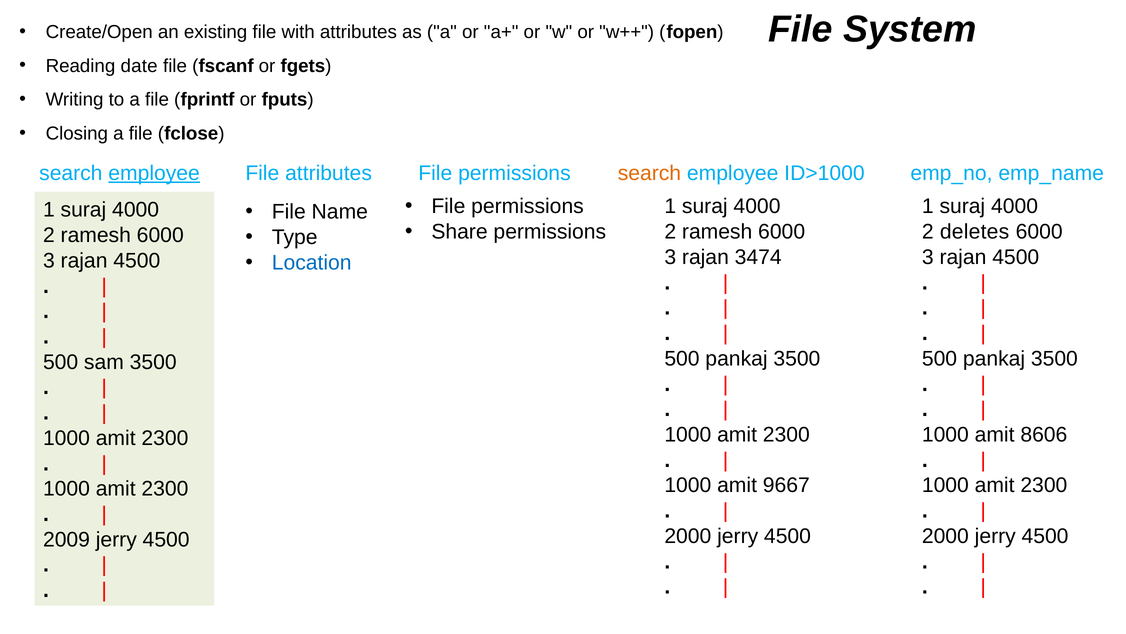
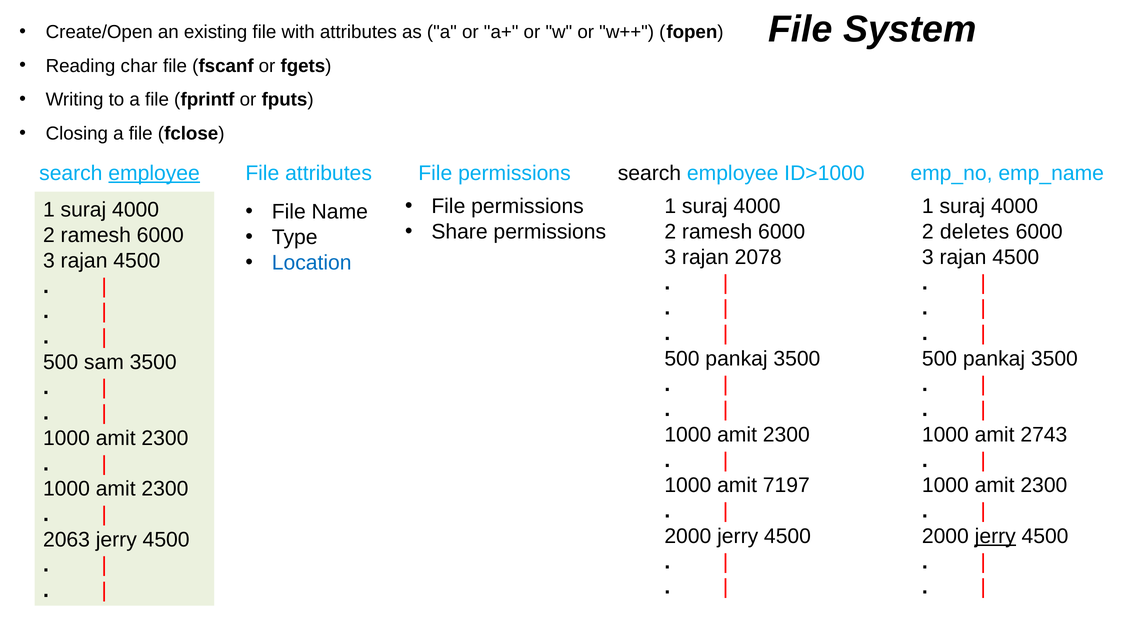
date: date -> char (139, 66)
search colour: orange -> black (649, 173)
3474: 3474 -> 2078 (758, 257)
8606: 8606 -> 2743 (1044, 434)
9667: 9667 -> 7197 (786, 485)
jerry underline: none -> present (995, 536)
2009: 2009 -> 2063 (66, 539)
